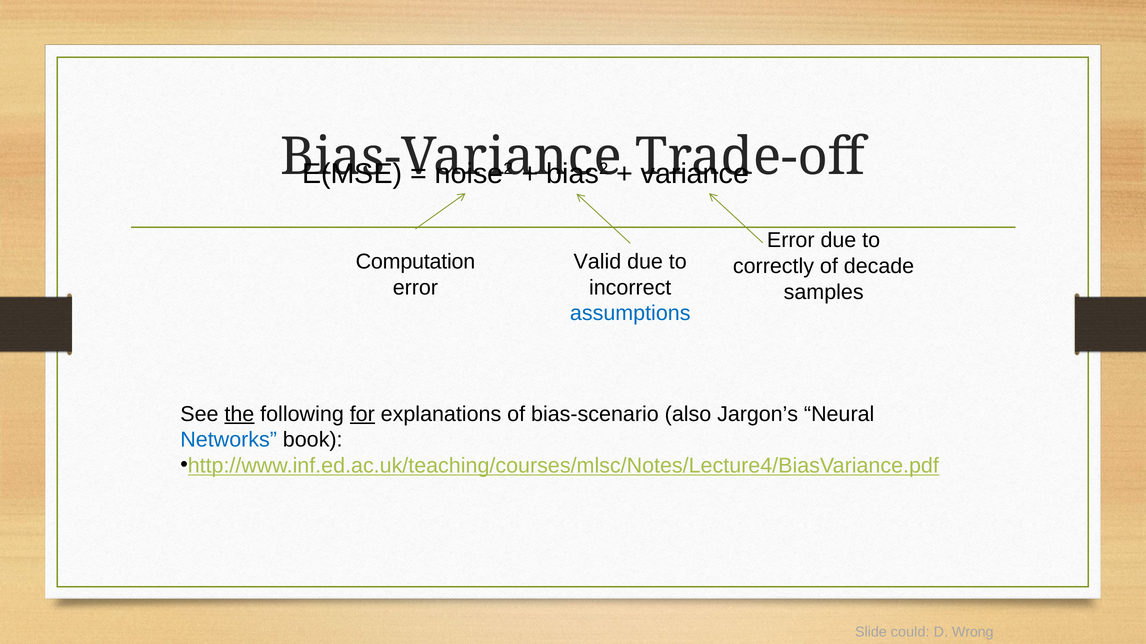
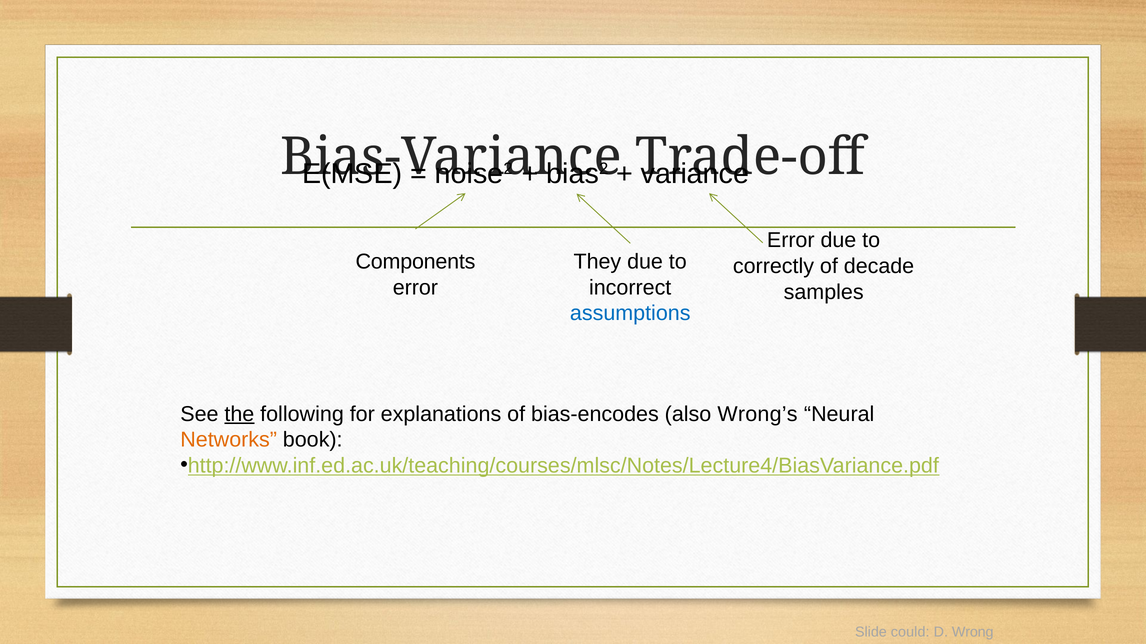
Computation: Computation -> Components (415, 262)
Valid: Valid -> They (597, 262)
for underline: present -> none (362, 414)
bias-scenario: bias-scenario -> bias-encodes (595, 414)
Jargon’s: Jargon’s -> Wrong’s (758, 414)
Networks colour: blue -> orange (229, 440)
